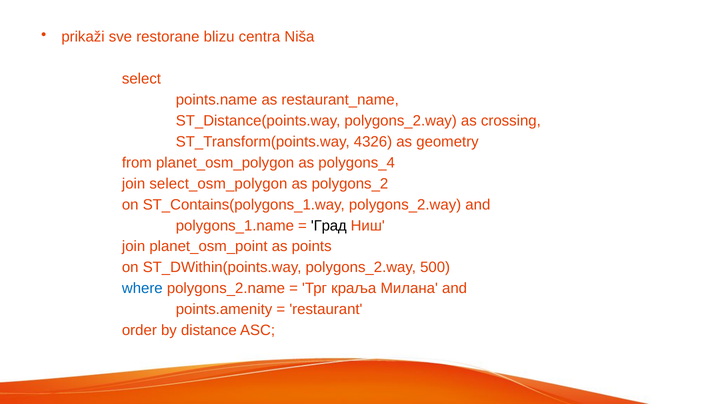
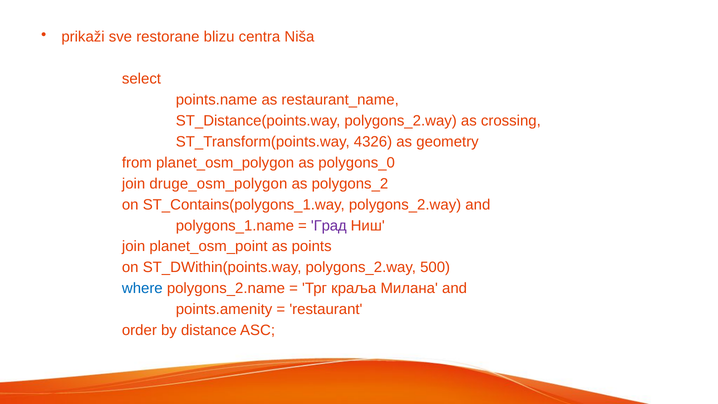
polygons_4: polygons_4 -> polygons_0 (357, 163)
select_osm_polygon: select_osm_polygon -> druge_osm_polygon (218, 184)
Град colour: black -> purple (329, 226)
